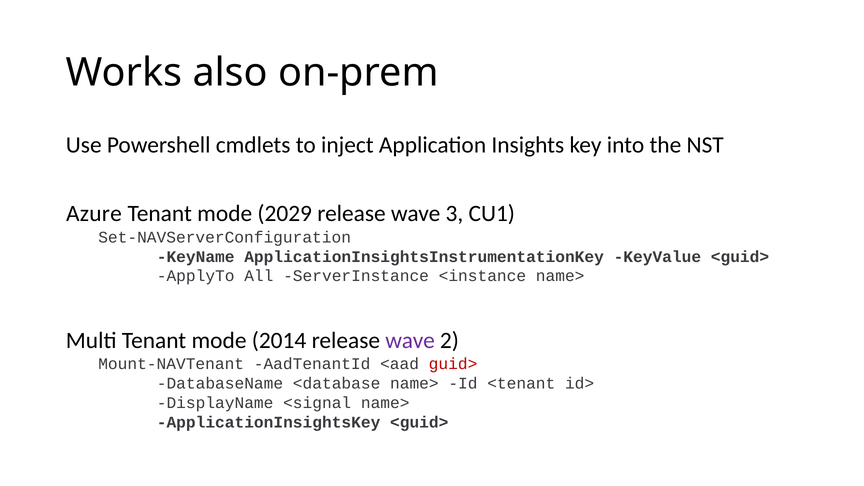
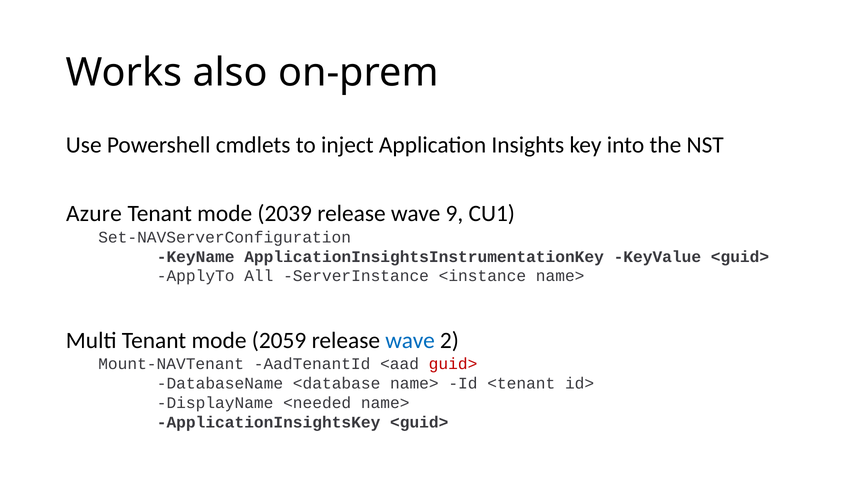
2029: 2029 -> 2039 (285, 214)
3: 3 -> 9 (454, 214)
2014: 2014 -> 2059 (279, 340)
wave colour: purple -> blue (410, 340)
<signal: <signal -> <needed (317, 403)
